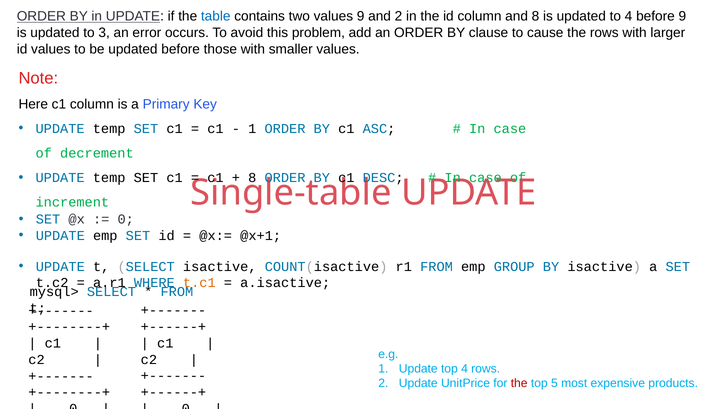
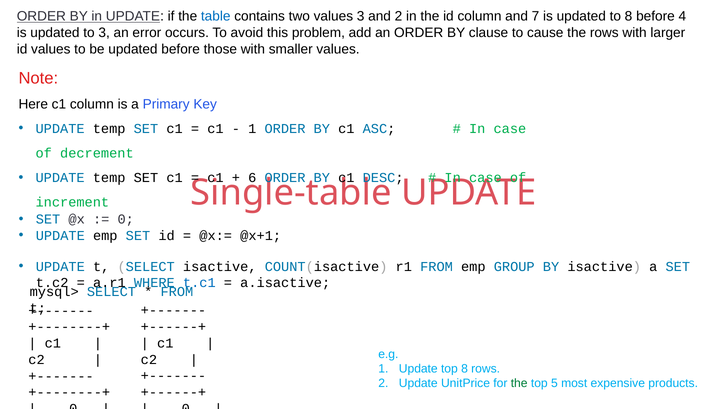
values 9: 9 -> 3 (361, 16)
and 8: 8 -> 7 (536, 16)
to 4: 4 -> 8 (629, 16)
before 9: 9 -> 4 (682, 16)
8: 8 -> 6 (252, 178)
t.c1 colour: orange -> blue (199, 283)
top 4: 4 -> 8 (465, 369)
the colour: red -> green (519, 383)
